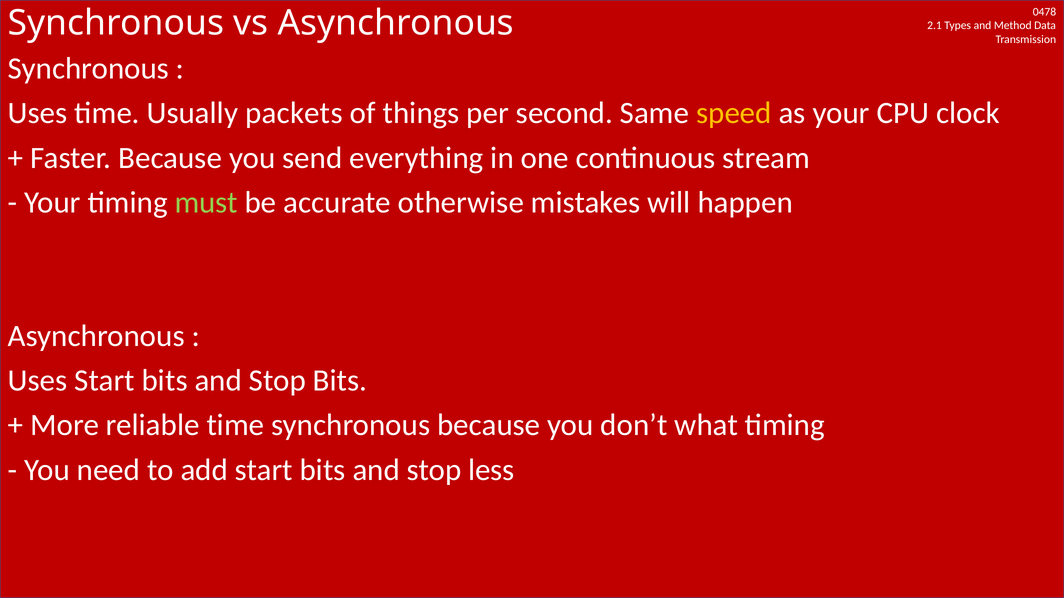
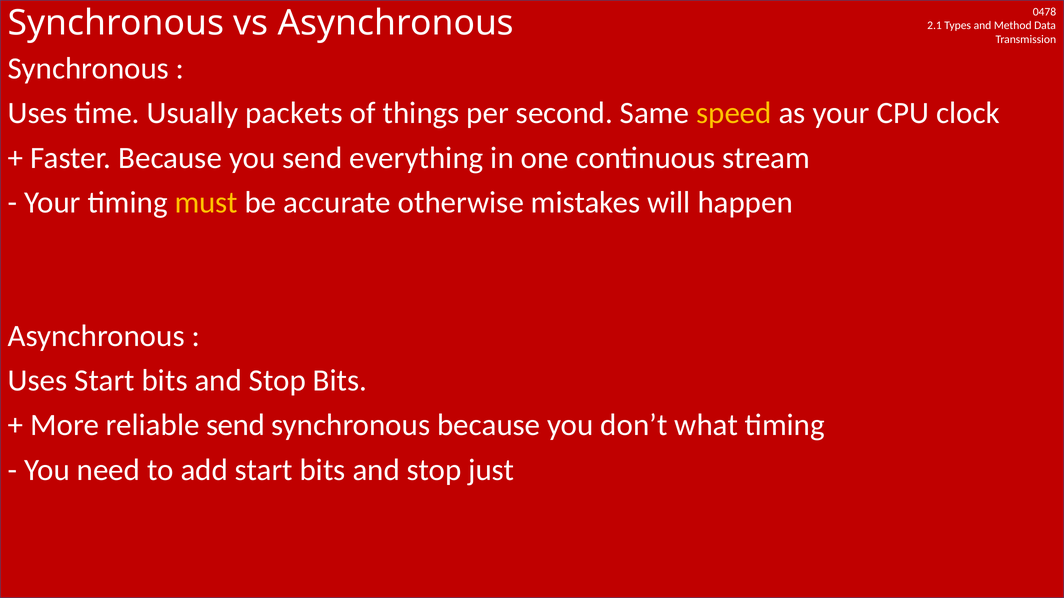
must colour: light green -> yellow (206, 203)
reliable time: time -> send (236, 426)
less: less -> just (491, 470)
